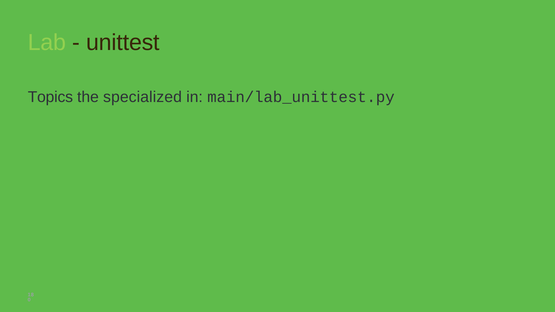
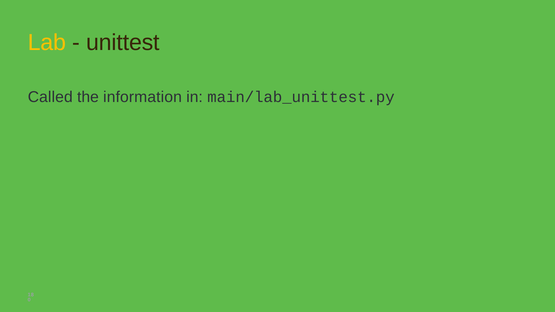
Lab colour: light green -> yellow (47, 43)
Topics: Topics -> Called (50, 97)
specialized: specialized -> information (142, 97)
